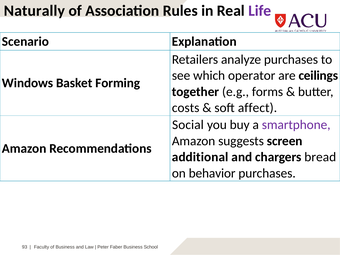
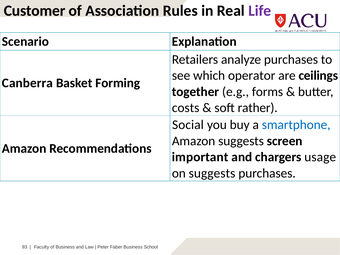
Naturally: Naturally -> Customer (35, 11)
Windows: Windows -> Canberra (27, 83)
affect: affect -> rather (258, 108)
smartphone colour: purple -> blue (296, 125)
additional: additional -> important (200, 157)
bread: bread -> usage (320, 157)
on behavior: behavior -> suggests (212, 173)
